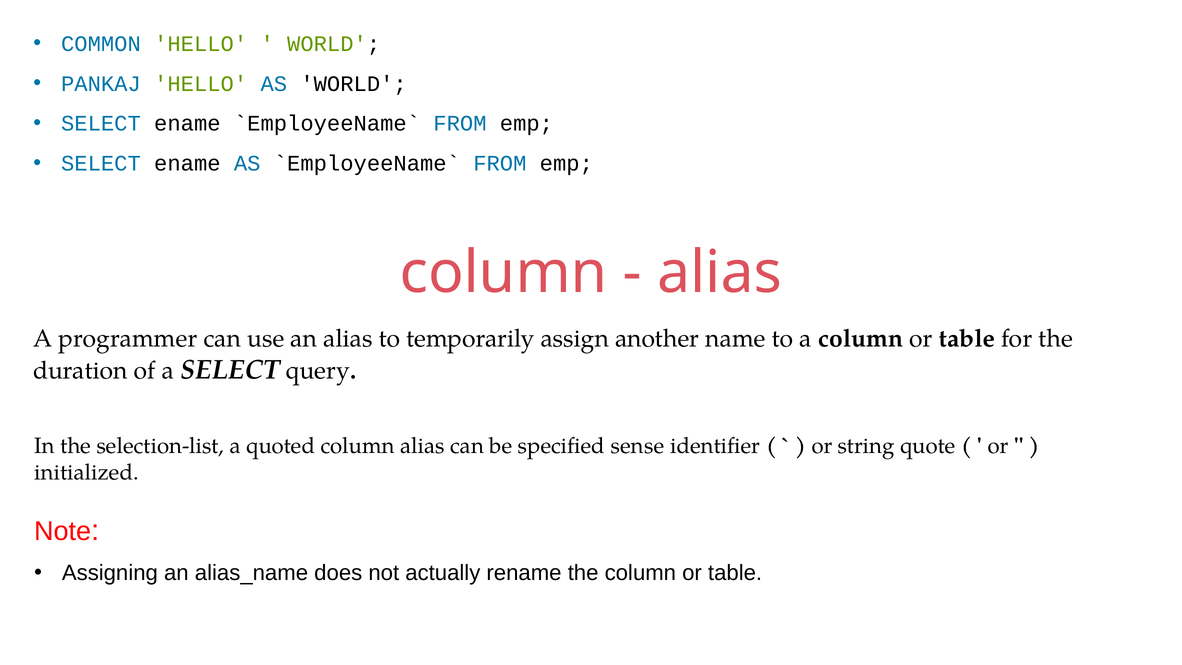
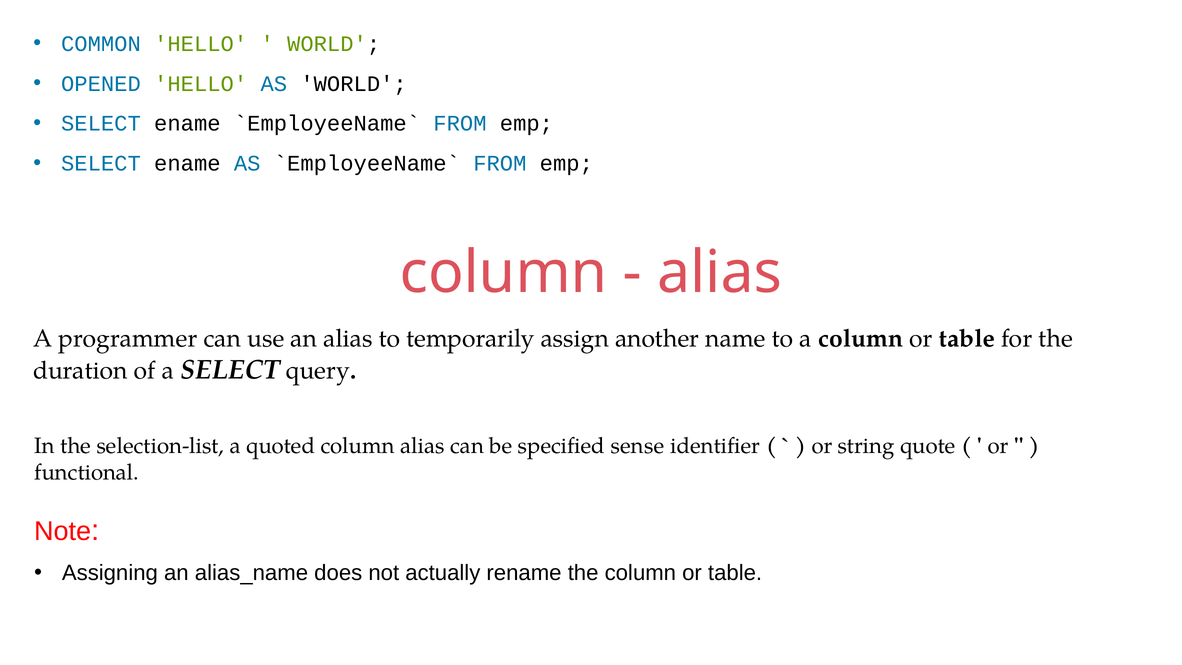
PANKAJ: PANKAJ -> OPENED (101, 84)
initialized: initialized -> functional (87, 472)
